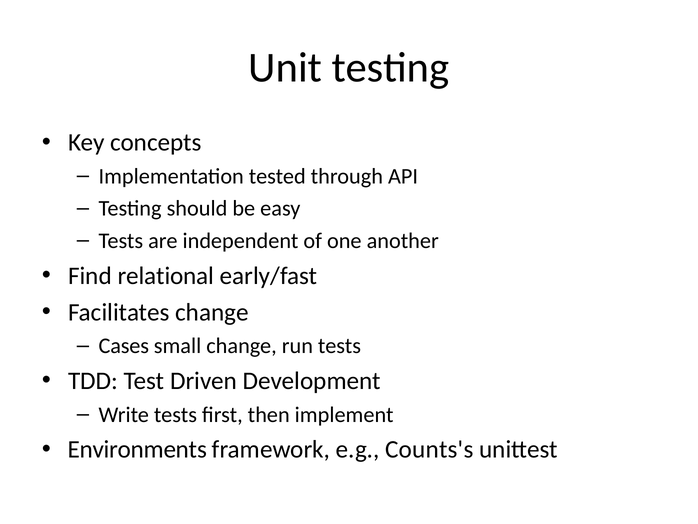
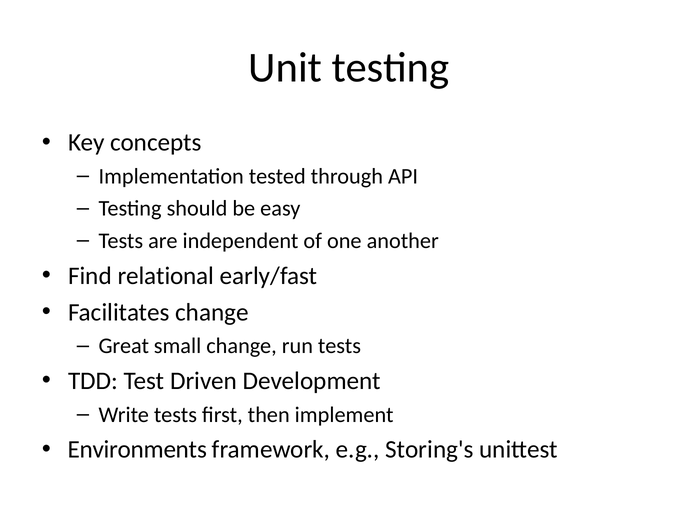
Cases: Cases -> Great (124, 346)
Counts's: Counts's -> Storing's (429, 449)
